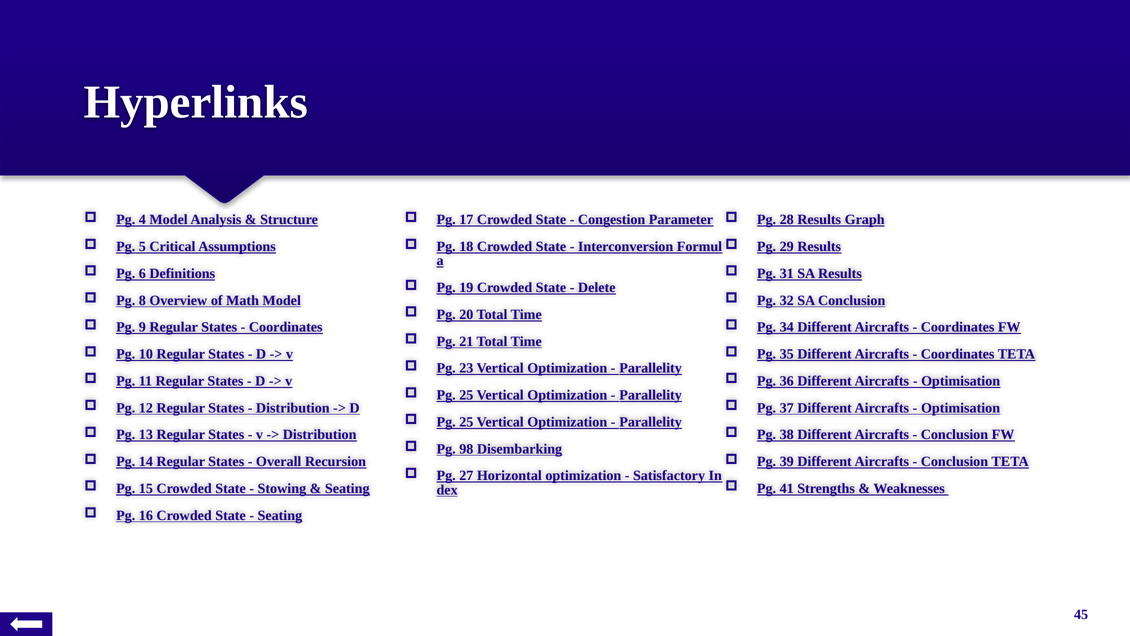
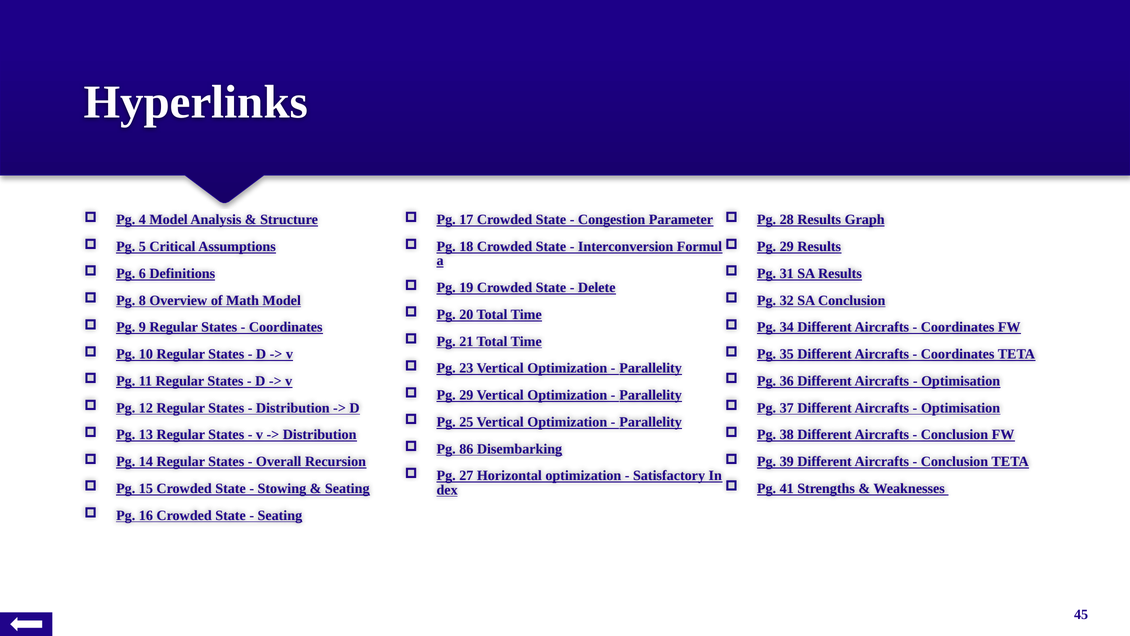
25: 25 -> 29 (466, 395)
98: 98 -> 86 (466, 449)
